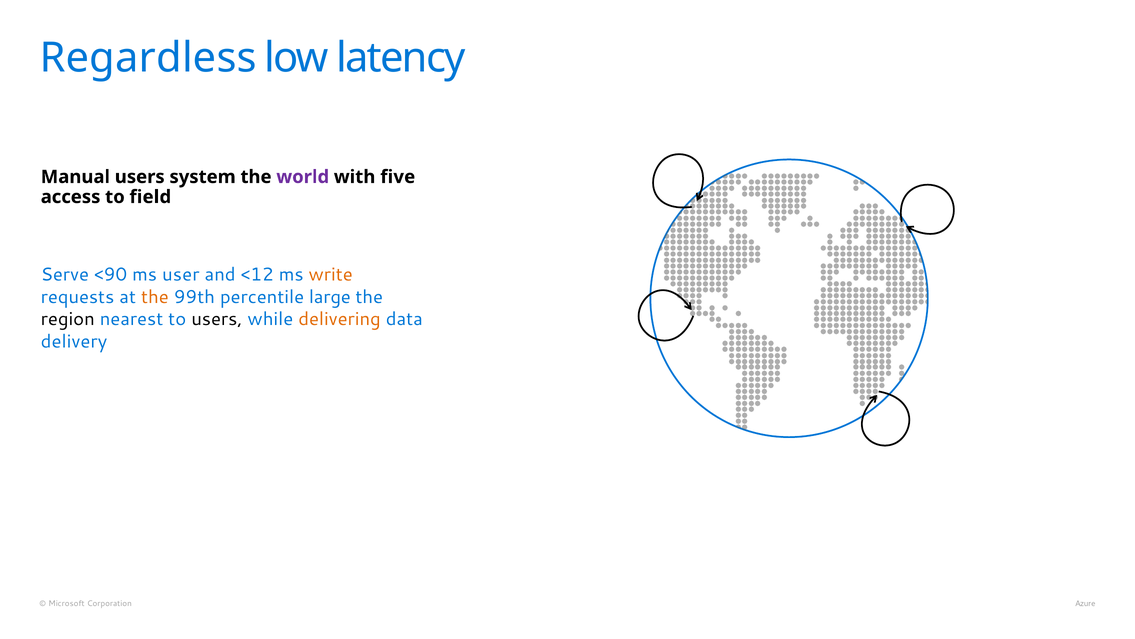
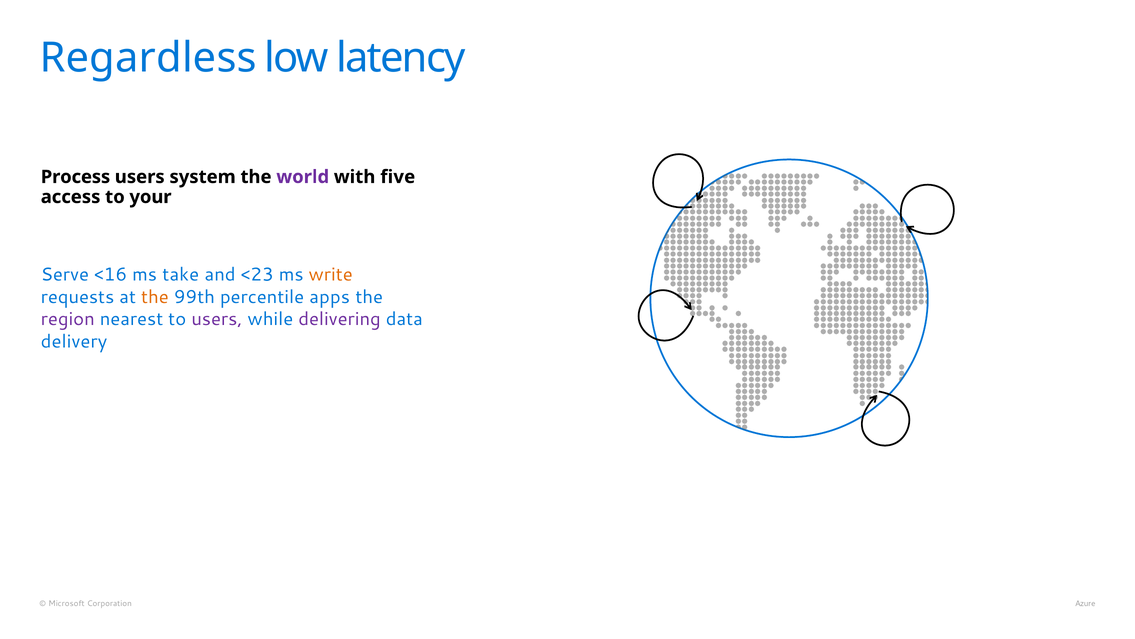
Manual: Manual -> Process (75, 177)
field: field -> your (150, 197)
<90: <90 -> <16 (111, 274)
user: user -> take (181, 274)
<12: <12 -> <23 (257, 274)
large: large -> apps (330, 297)
region colour: black -> purple (68, 319)
users colour: black -> purple (217, 319)
delivering colour: orange -> purple (340, 319)
